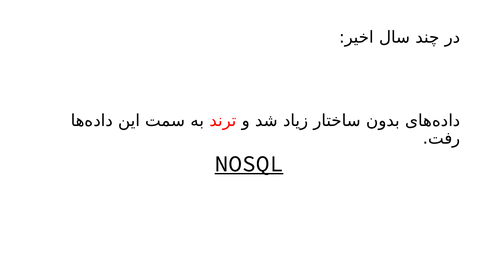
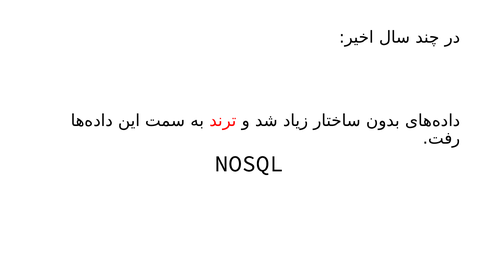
NOSQL underline: present -> none (249, 164)
